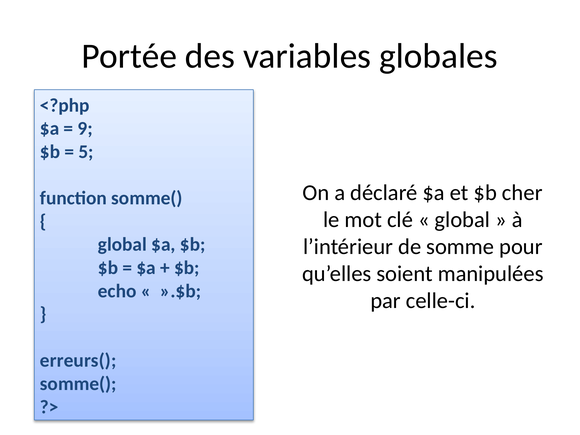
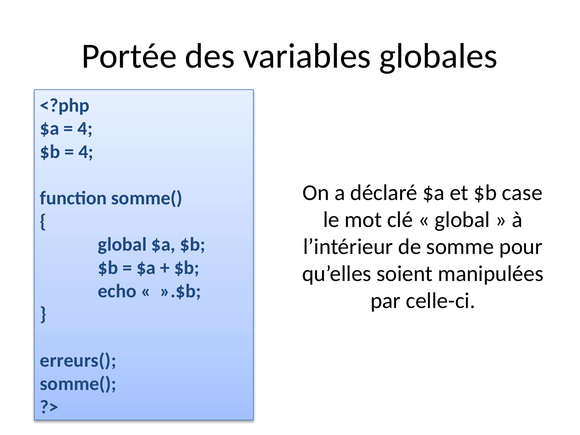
9: 9 -> 4 (85, 129)
5: 5 -> 4 (86, 152)
cher: cher -> case (522, 193)
